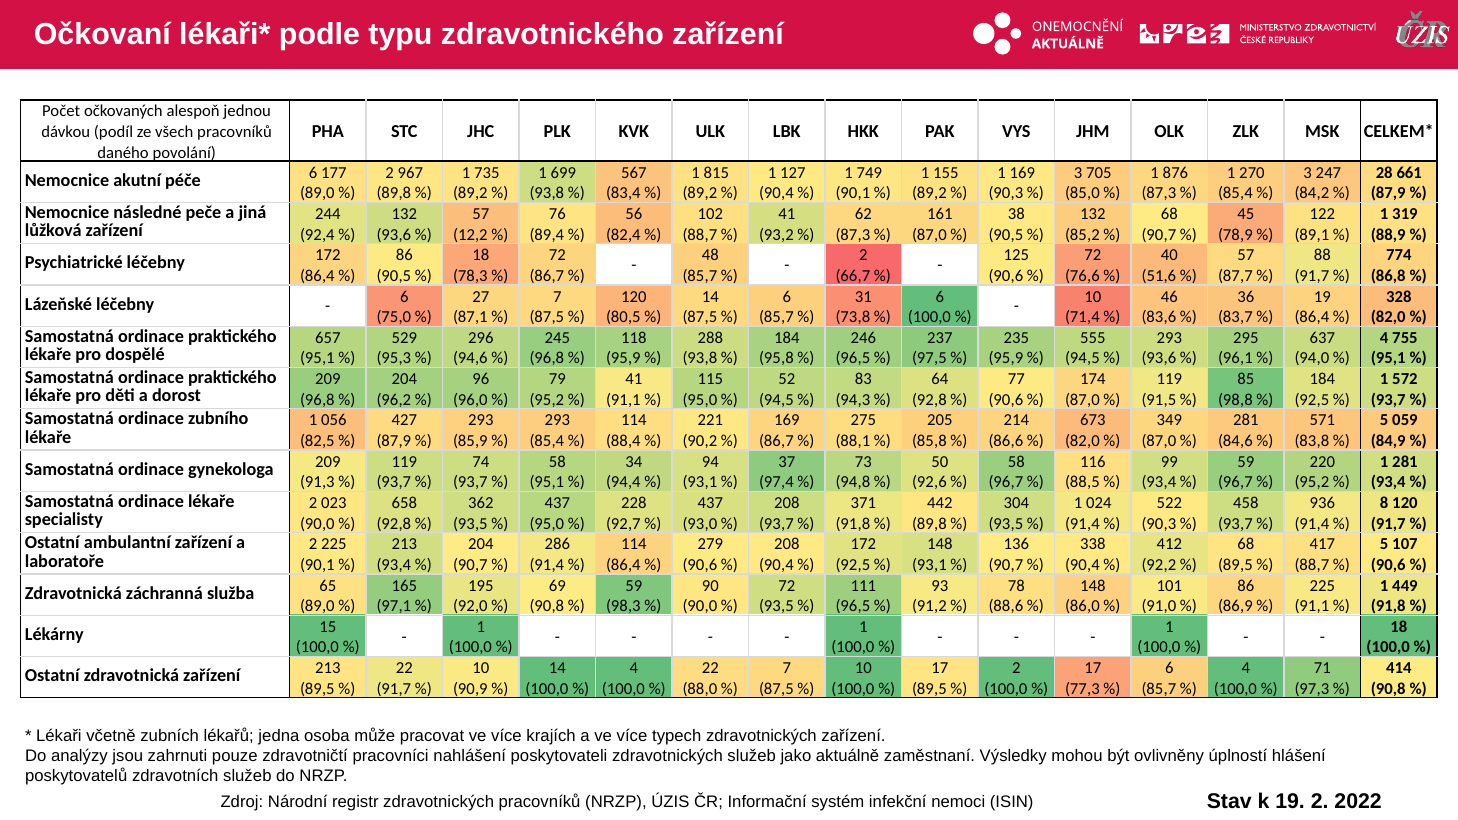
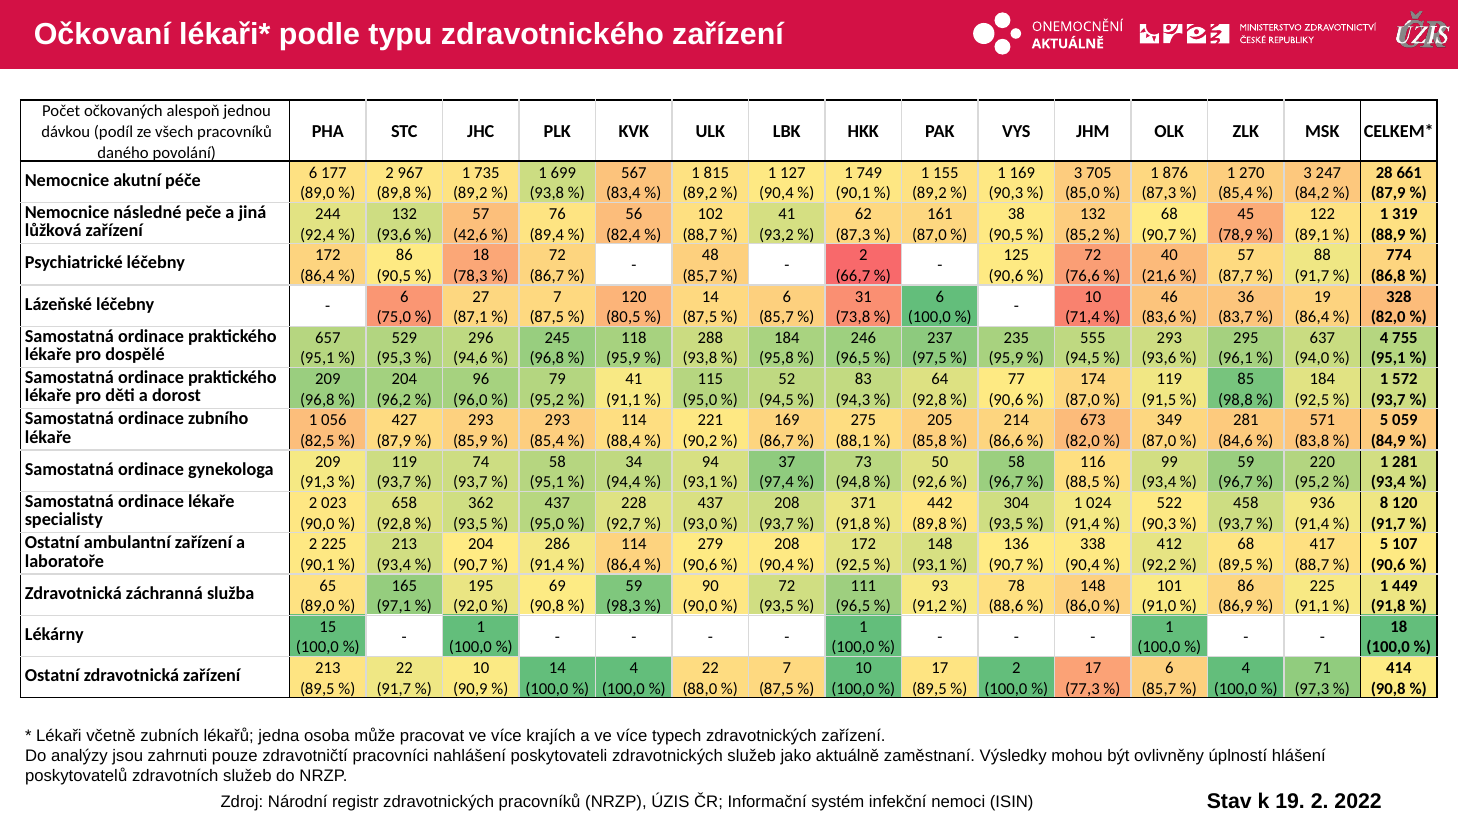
12,2: 12,2 -> 42,6 (470, 235)
51,6: 51,6 -> 21,6 (1159, 276)
